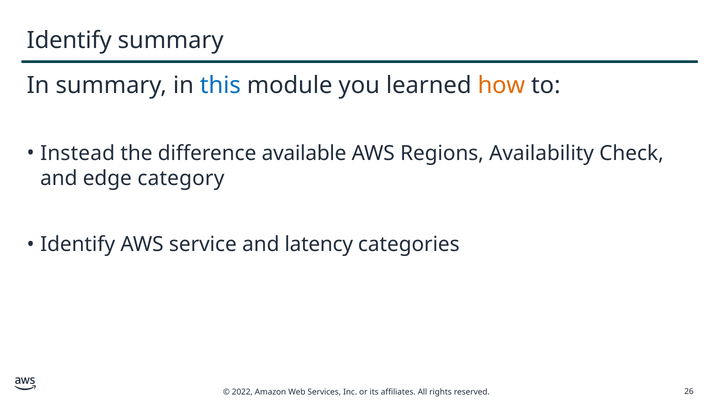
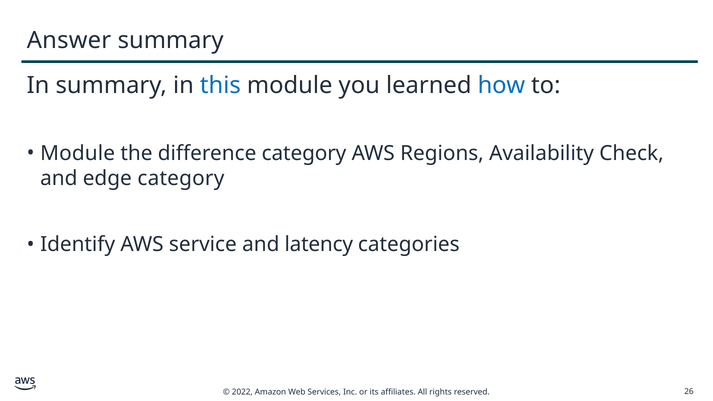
Identify: Identify -> Answer (69, 41)
how colour: orange -> blue (501, 85)
Instead: Instead -> Module (78, 153)
difference available: available -> category (304, 153)
